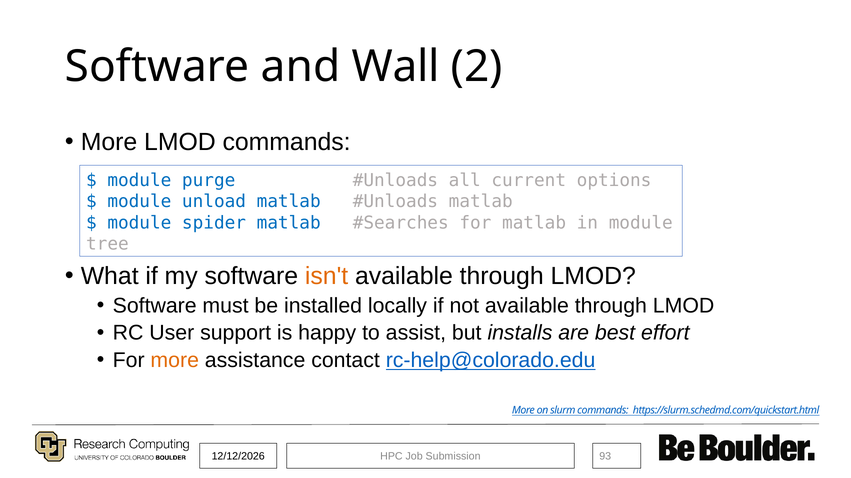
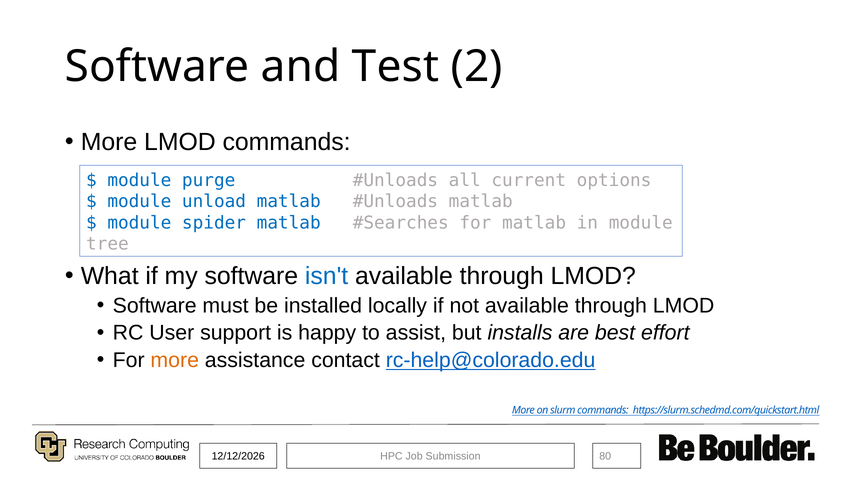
Wall: Wall -> Test (395, 67)
isn't colour: orange -> blue (327, 277)
93: 93 -> 80 (605, 457)
